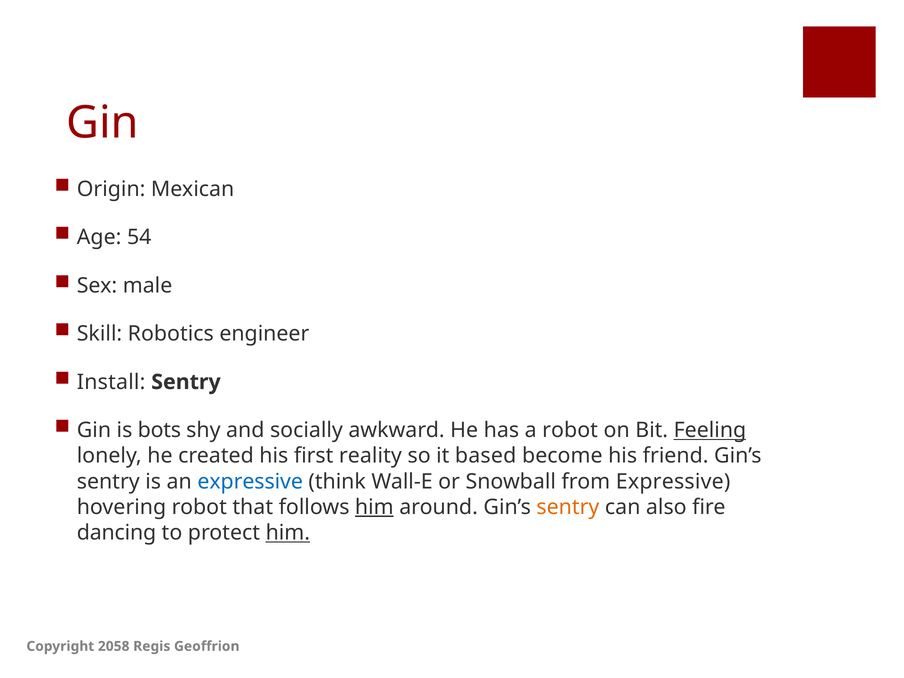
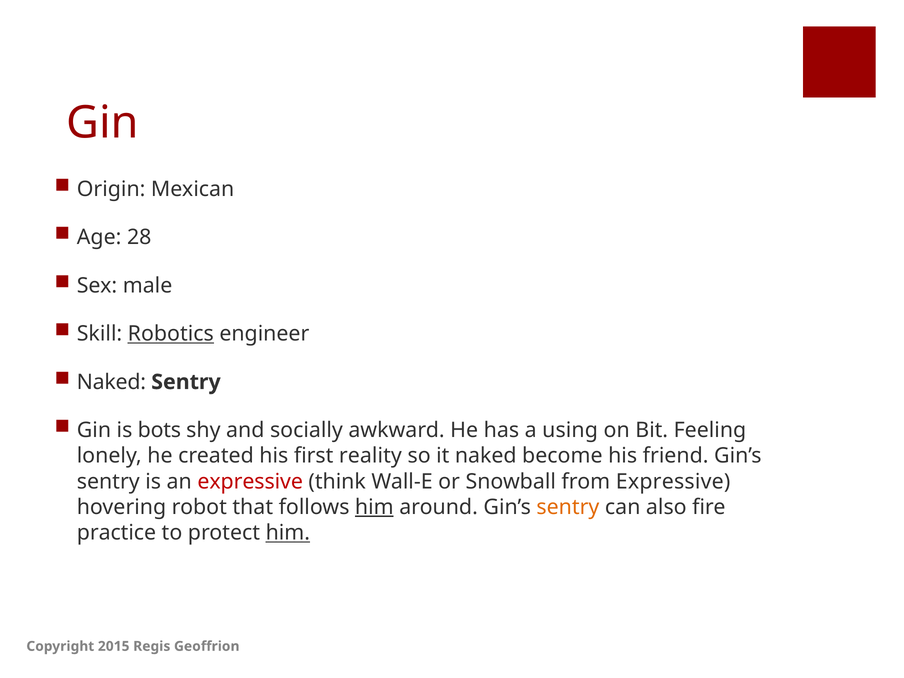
54: 54 -> 28 (139, 237)
Robotics underline: none -> present (171, 334)
Install: Install -> Naked (111, 382)
a robot: robot -> using (570, 430)
Feeling underline: present -> none (710, 430)
it based: based -> naked (486, 456)
expressive colour: blue -> red (250, 482)
dancing: dancing -> practice (116, 533)
2058: 2058 -> 2015 (114, 646)
